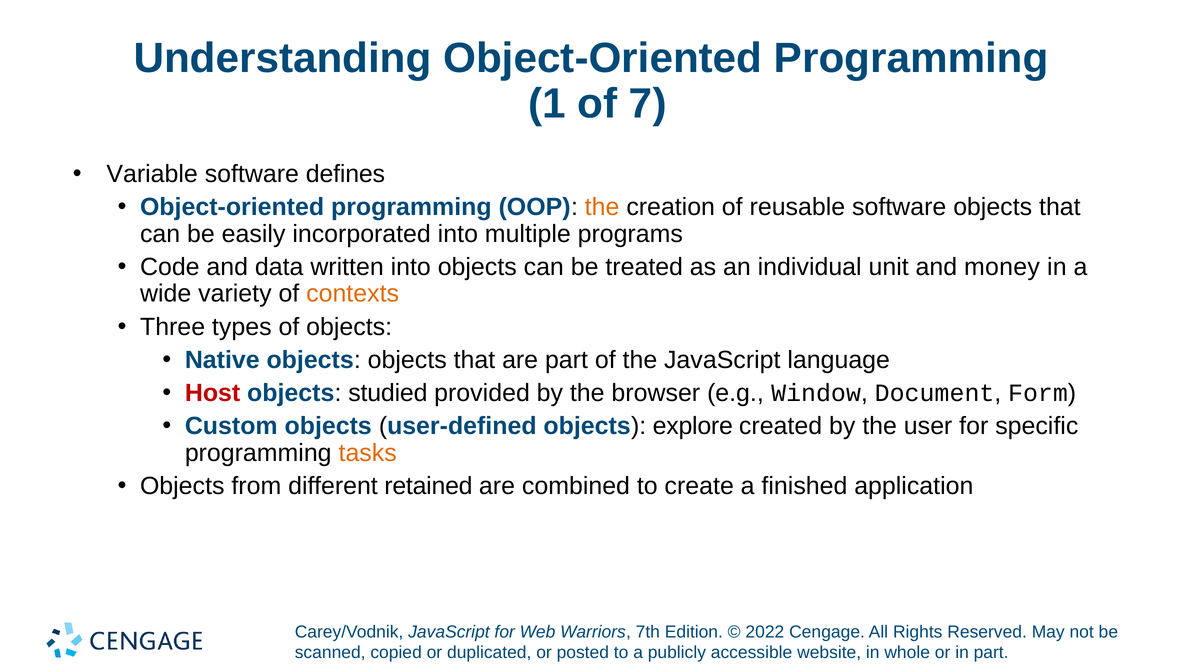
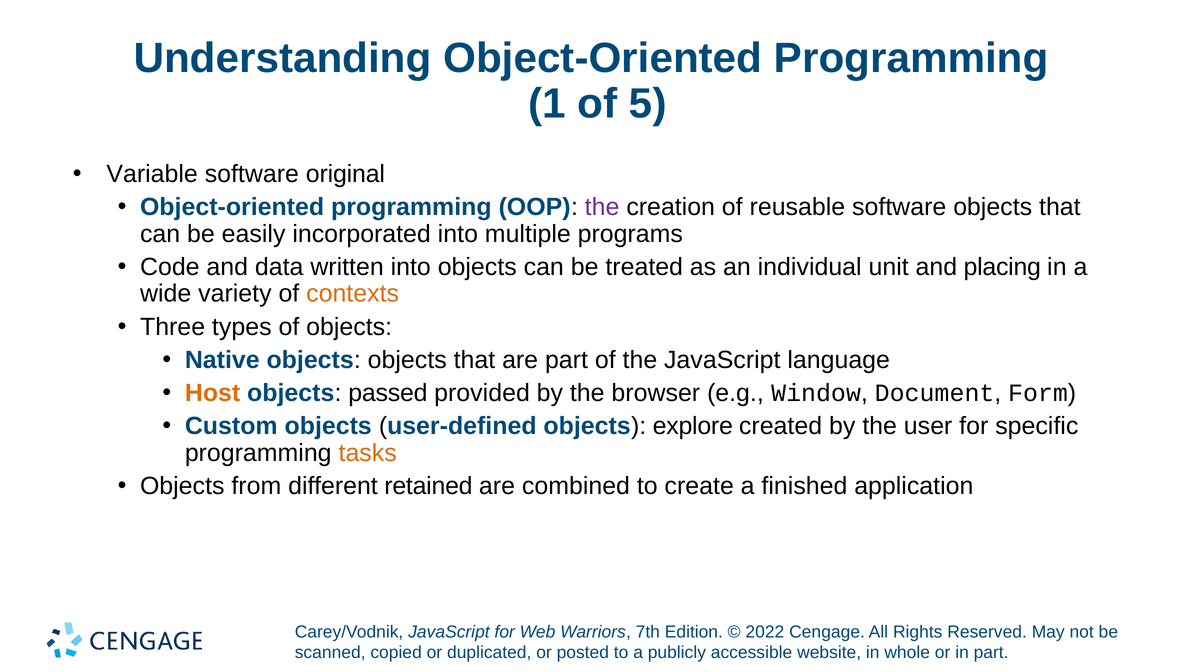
7: 7 -> 5 (648, 104)
defines: defines -> original (345, 174)
the colour: orange -> purple (602, 207)
money: money -> placing (1002, 267)
Host colour: red -> orange (213, 393)
studied: studied -> passed (388, 393)
